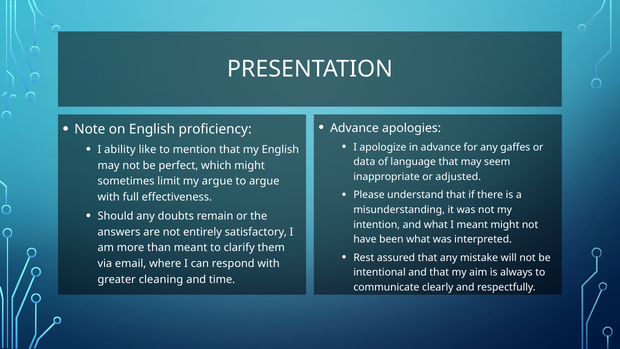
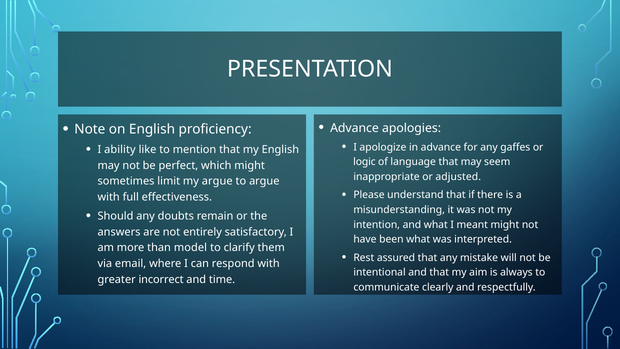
data: data -> logic (364, 162)
than meant: meant -> model (191, 248)
cleaning: cleaning -> incorrect (161, 279)
